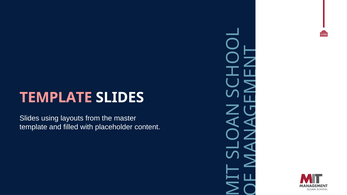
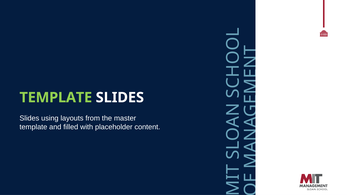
TEMPLATE colour: pink -> light green (56, 98)
